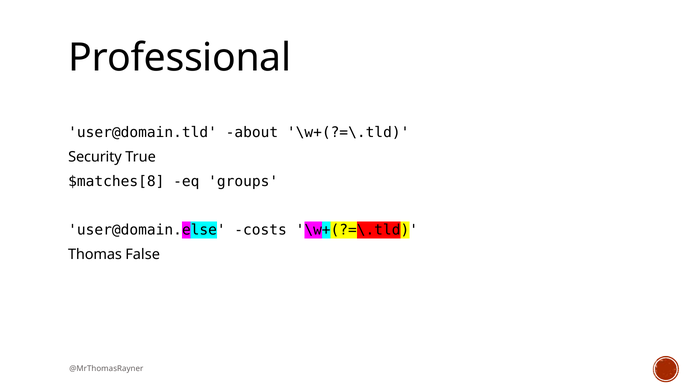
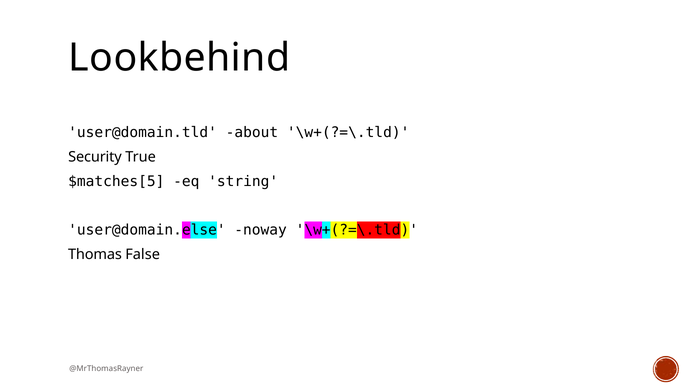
Professional: Professional -> Lookbehind (179, 58)
$matches[8: $matches[8 -> $matches[5 (116, 182)
groups: groups -> string (243, 182)
costs: costs -> noway (261, 231)
